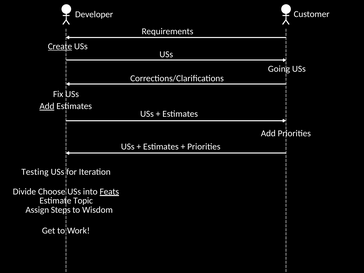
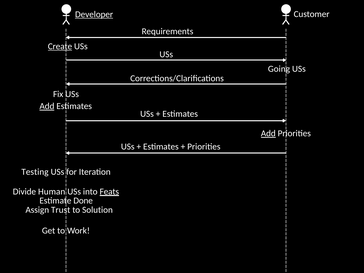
Developer underline: none -> present (94, 14)
Add underline: none -> present (268, 133)
Choose: Choose -> Human (52, 192)
Topic: Topic -> Done (83, 201)
Steps: Steps -> Trust (61, 210)
Wisdom: Wisdom -> Solution (97, 210)
